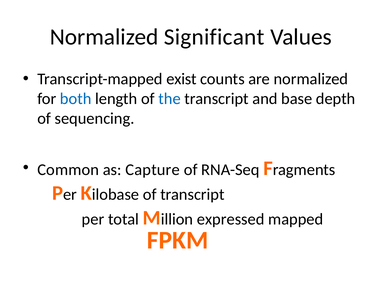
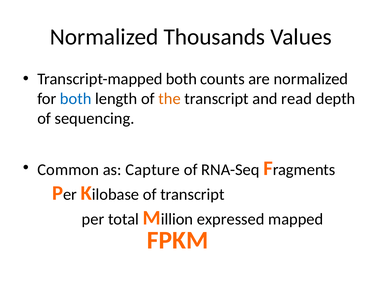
Significant: Significant -> Thousands (214, 37)
Transcript-mapped exist: exist -> both (181, 79)
the colour: blue -> orange (170, 99)
base: base -> read (297, 99)
